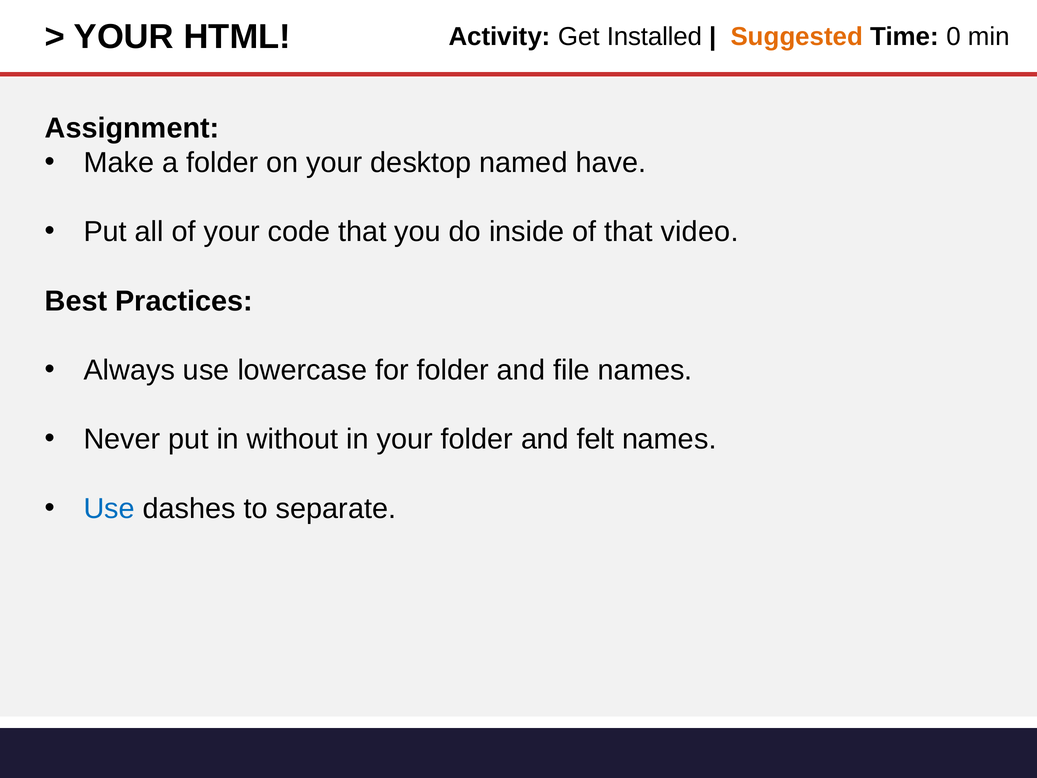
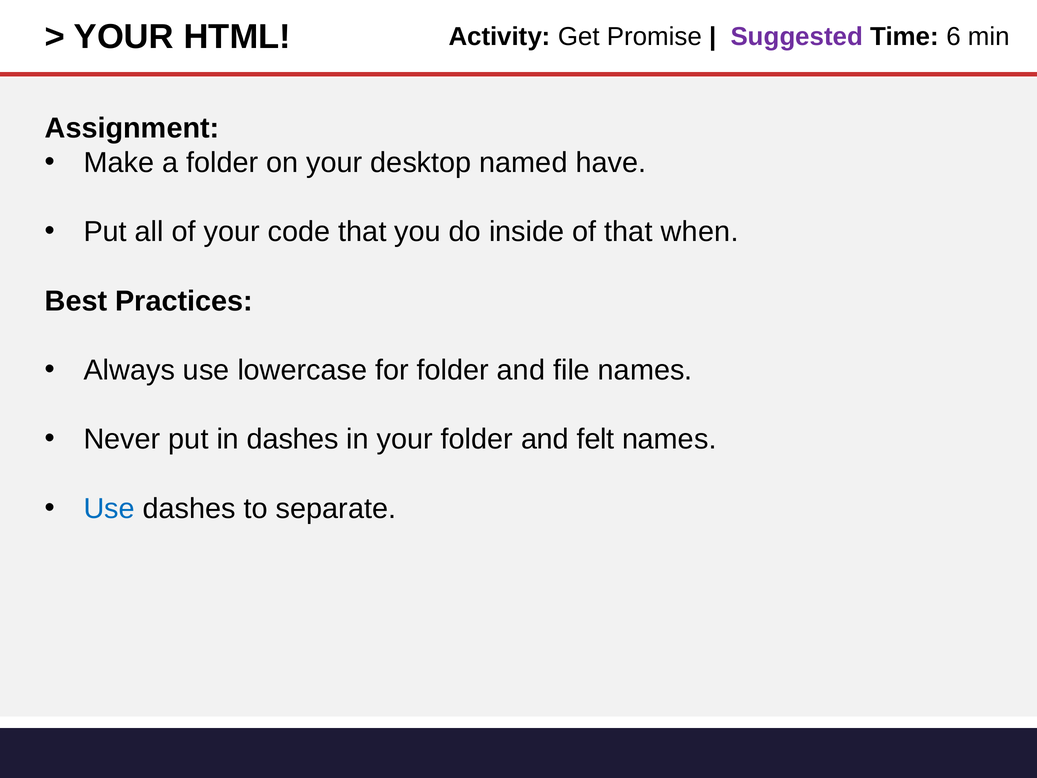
Installed: Installed -> Promise (654, 37)
Suggested colour: orange -> purple (797, 37)
0: 0 -> 6 (953, 37)
video: video -> when (700, 232)
in without: without -> dashes (293, 439)
